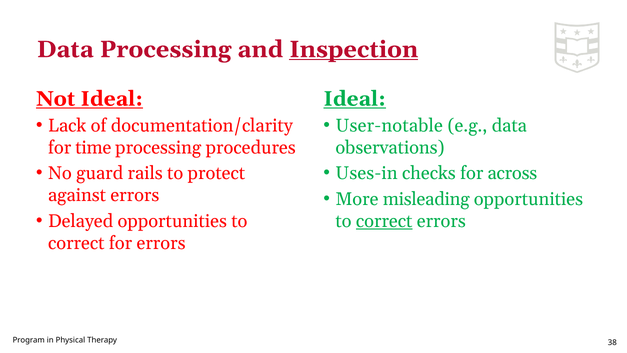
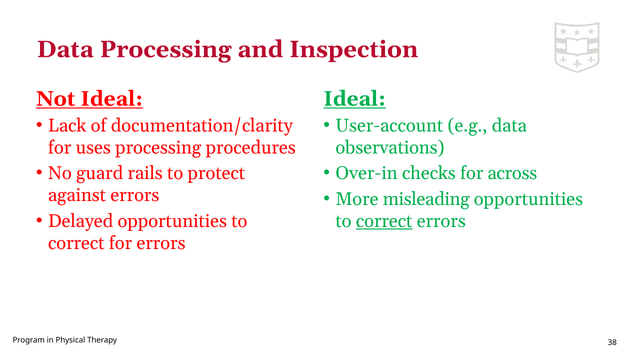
Inspection underline: present -> none (354, 49)
User-notable: User-notable -> User-account (389, 126)
time: time -> uses (93, 148)
Uses-in: Uses-in -> Over-in (367, 173)
